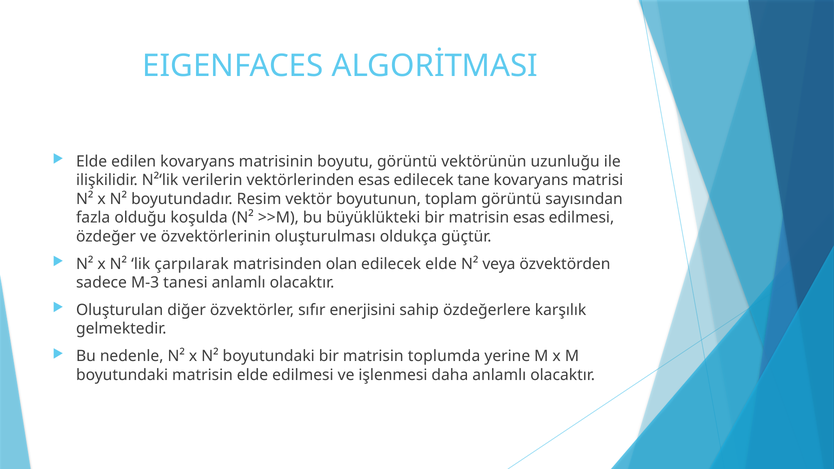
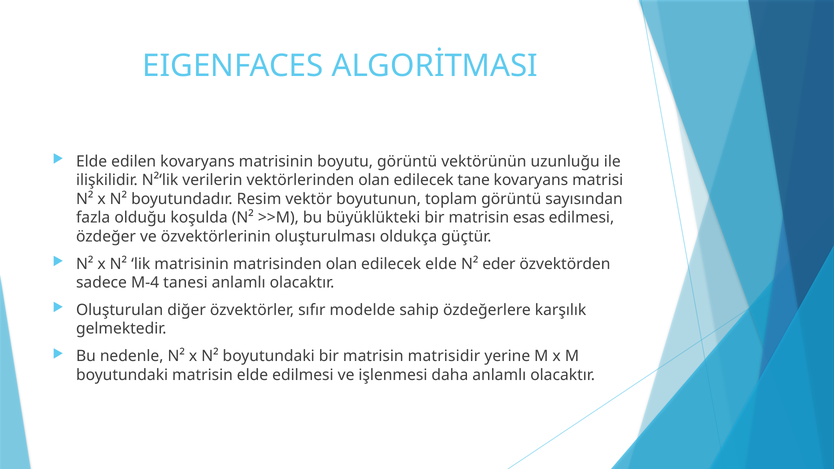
vektörlerinden esas: esas -> olan (374, 180)
lik çarpılarak: çarpılarak -> matrisinin (192, 264)
veya: veya -> eder (499, 264)
M-3: M-3 -> M-4 (145, 283)
enerjisini: enerjisini -> modelde (362, 310)
toplumda: toplumda -> matrisidir (444, 356)
